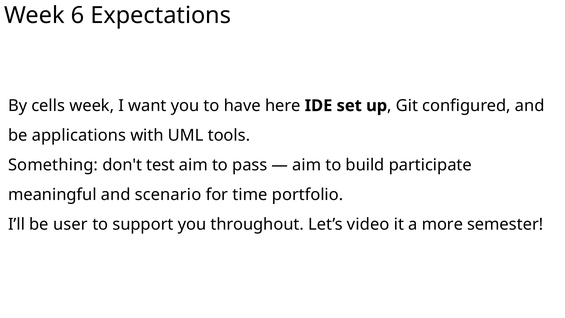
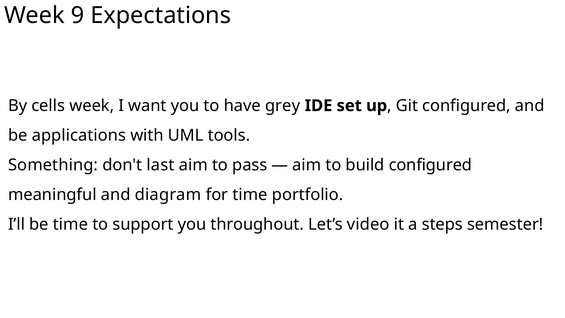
6: 6 -> 9 (78, 16)
here: here -> grey (283, 106)
test: test -> last (160, 165)
build participate: participate -> configured (430, 165)
scenario: scenario -> diagram (168, 195)
be user: user -> time (70, 224)
more: more -> steps (442, 224)
